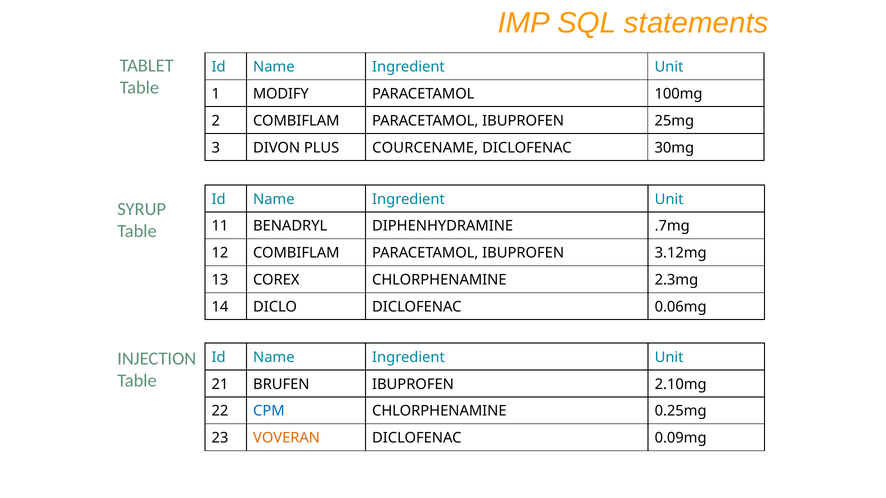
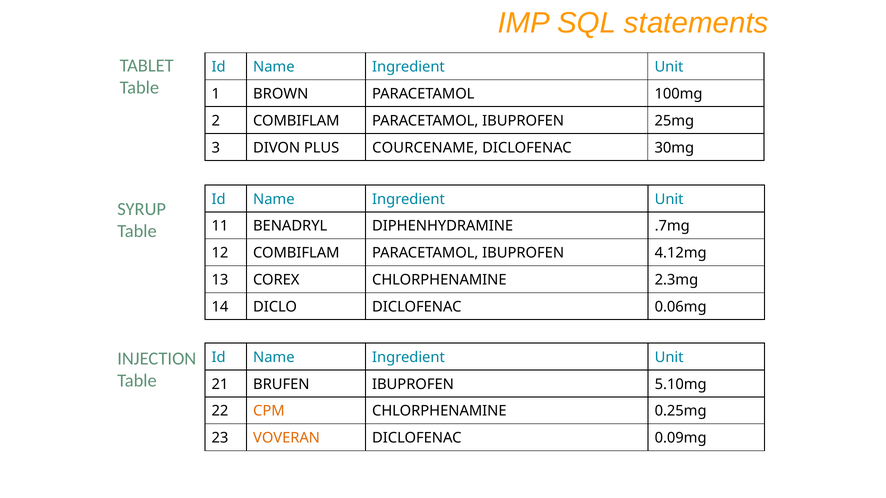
MODIFY: MODIFY -> BROWN (281, 94)
3.12mg: 3.12mg -> 4.12mg (681, 253)
2.10mg: 2.10mg -> 5.10mg (681, 384)
CPM colour: blue -> orange (269, 411)
